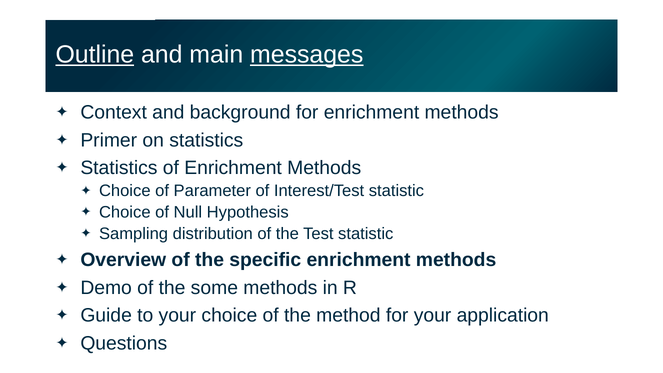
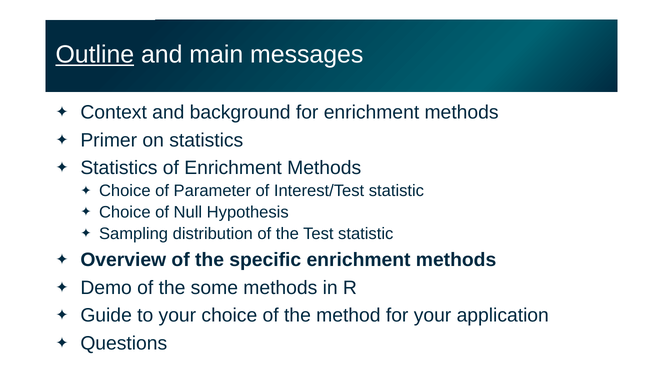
messages underline: present -> none (307, 54)
